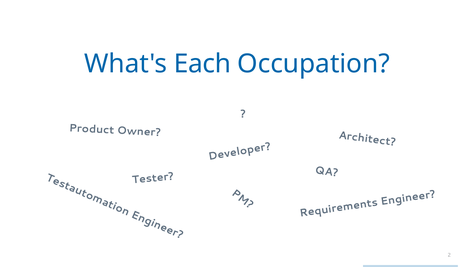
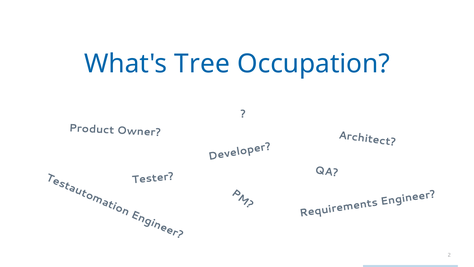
Each: Each -> Tree (202, 64)
